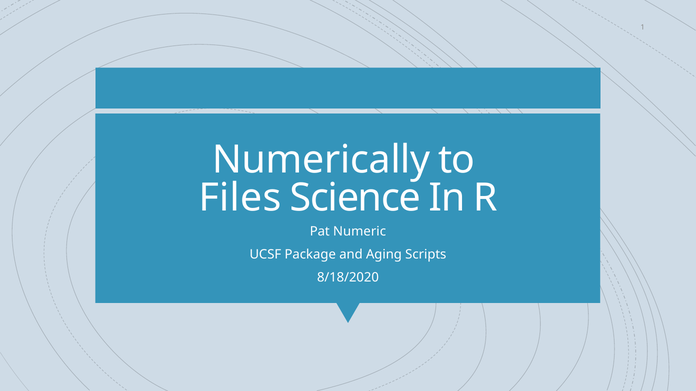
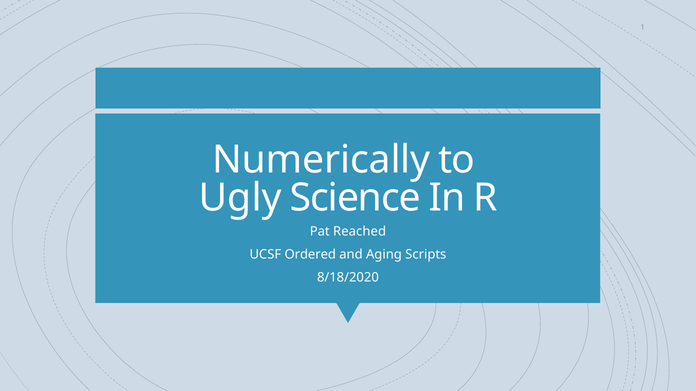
Files: Files -> Ugly (240, 198)
Numeric: Numeric -> Reached (360, 232)
Package: Package -> Ordered (310, 255)
